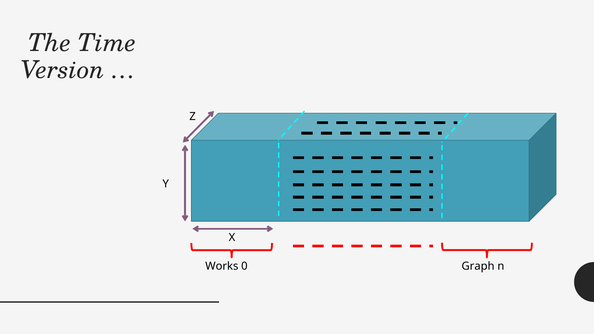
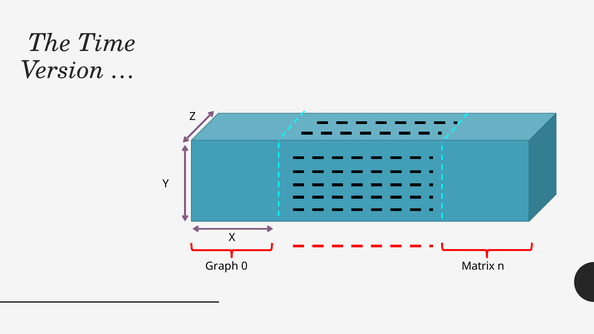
Works: Works -> Graph (222, 266)
Graph: Graph -> Matrix (478, 266)
